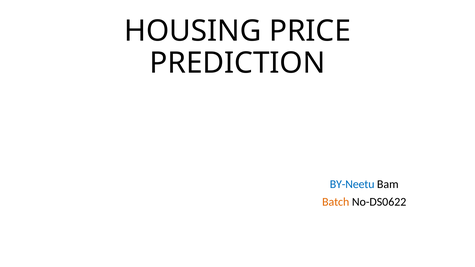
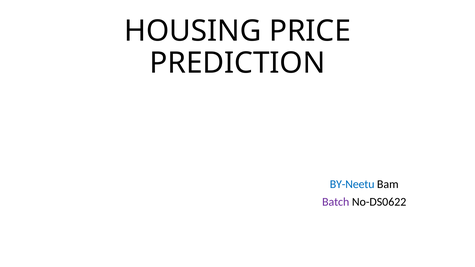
Batch colour: orange -> purple (336, 202)
